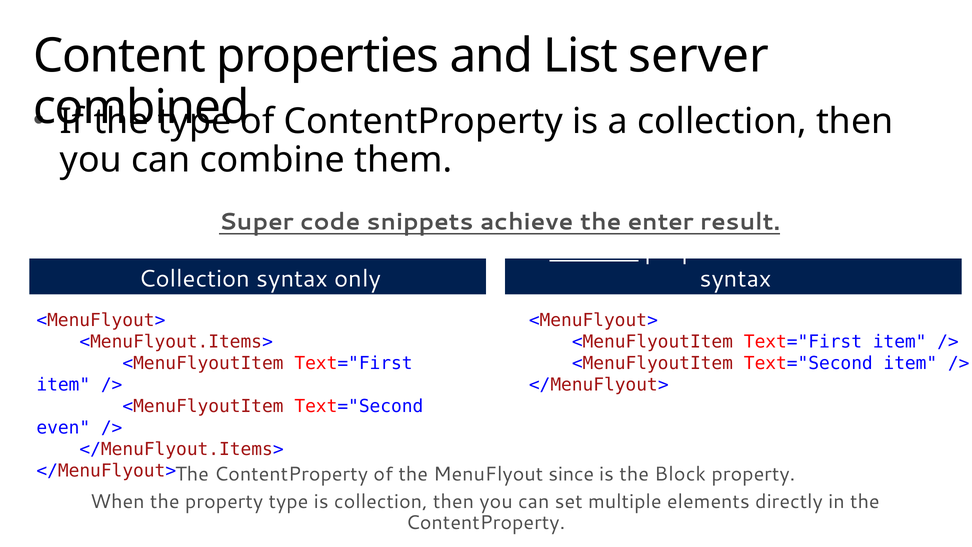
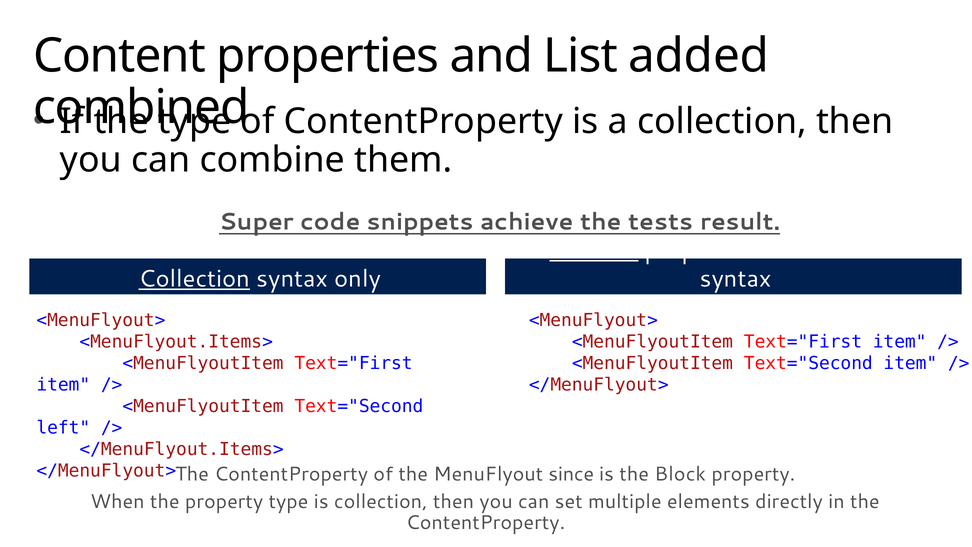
server: server -> added (699, 56)
enter: enter -> tests (661, 222)
Collection underline: none -> present (194, 279)
even: even -> left (63, 428)
